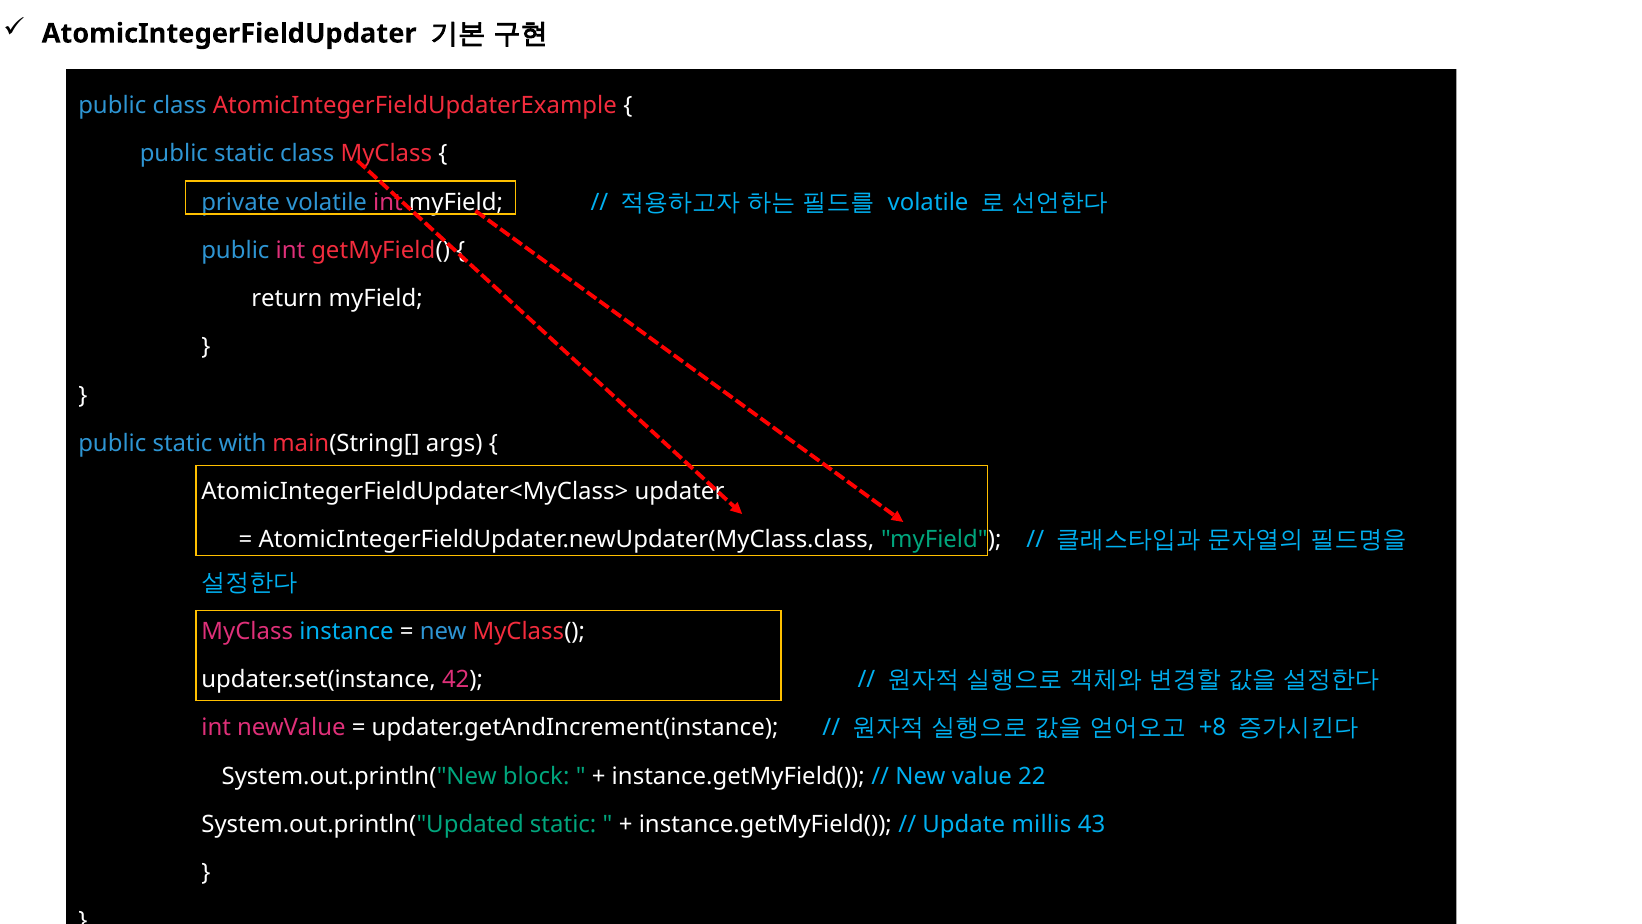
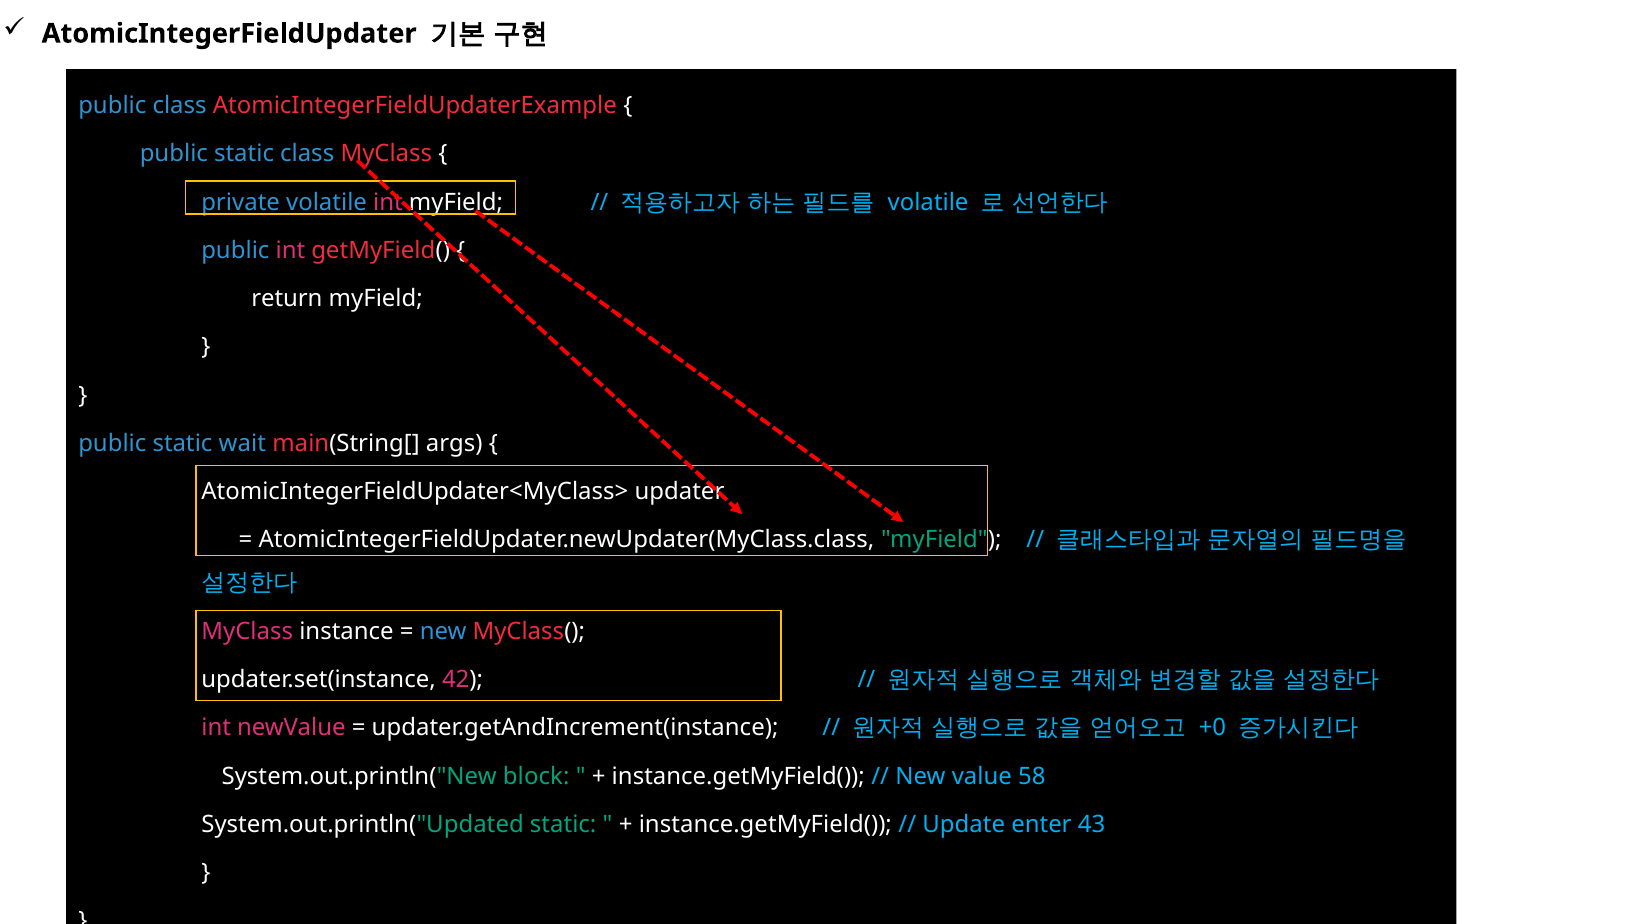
with: with -> wait (242, 443)
instance colour: light blue -> white (346, 631)
+8: +8 -> +0 (1213, 728)
22: 22 -> 58 (1032, 776)
millis: millis -> enter (1042, 824)
